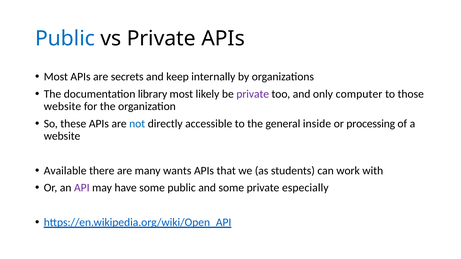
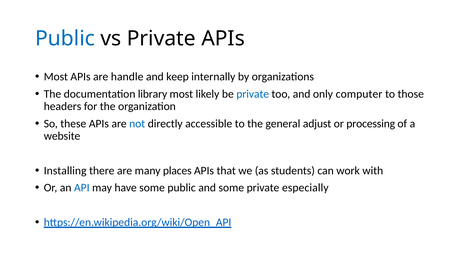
secrets: secrets -> handle (127, 77)
private colour: purple -> blue (253, 94)
website: website -> headers (63, 107)
inside: inside -> adjust (317, 124)
Available: Available -> Installing (65, 171)
wants: wants -> places (177, 171)
API colour: purple -> blue (82, 188)
